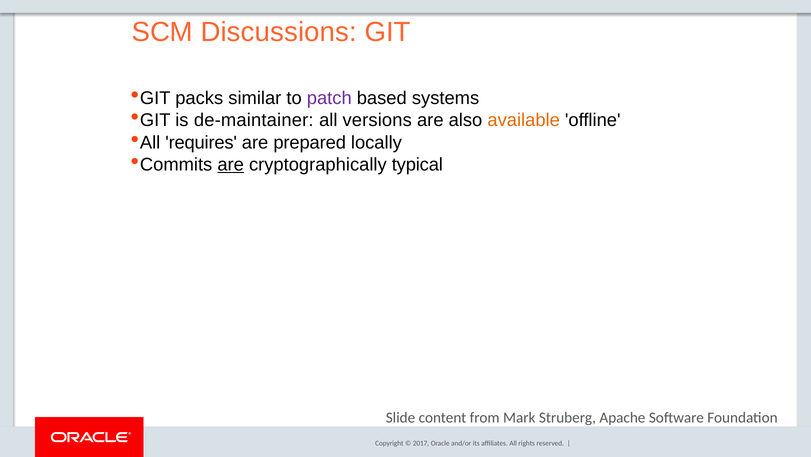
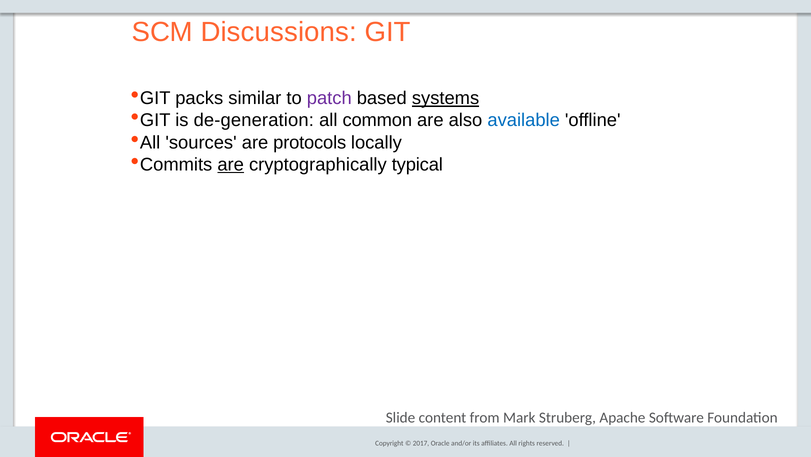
systems underline: none -> present (446, 98)
de-maintainer: de-maintainer -> de-generation (254, 120)
versions: versions -> common (377, 120)
available colour: orange -> blue (524, 120)
requires: requires -> sources (201, 142)
prepared: prepared -> protocols (310, 142)
